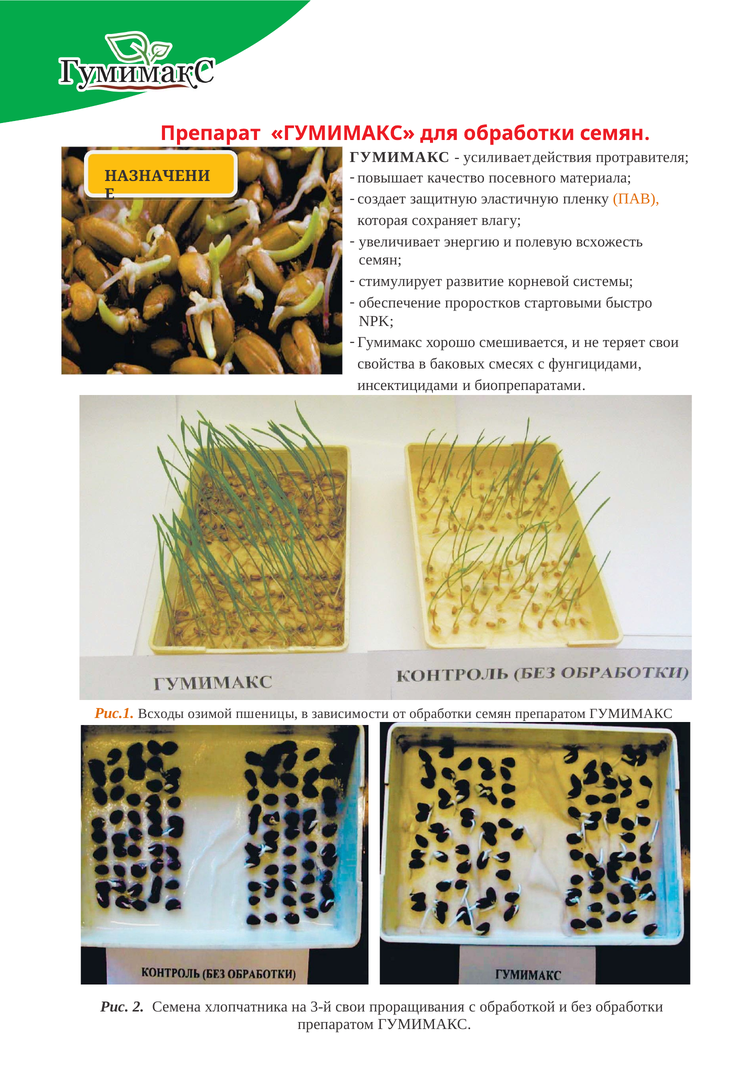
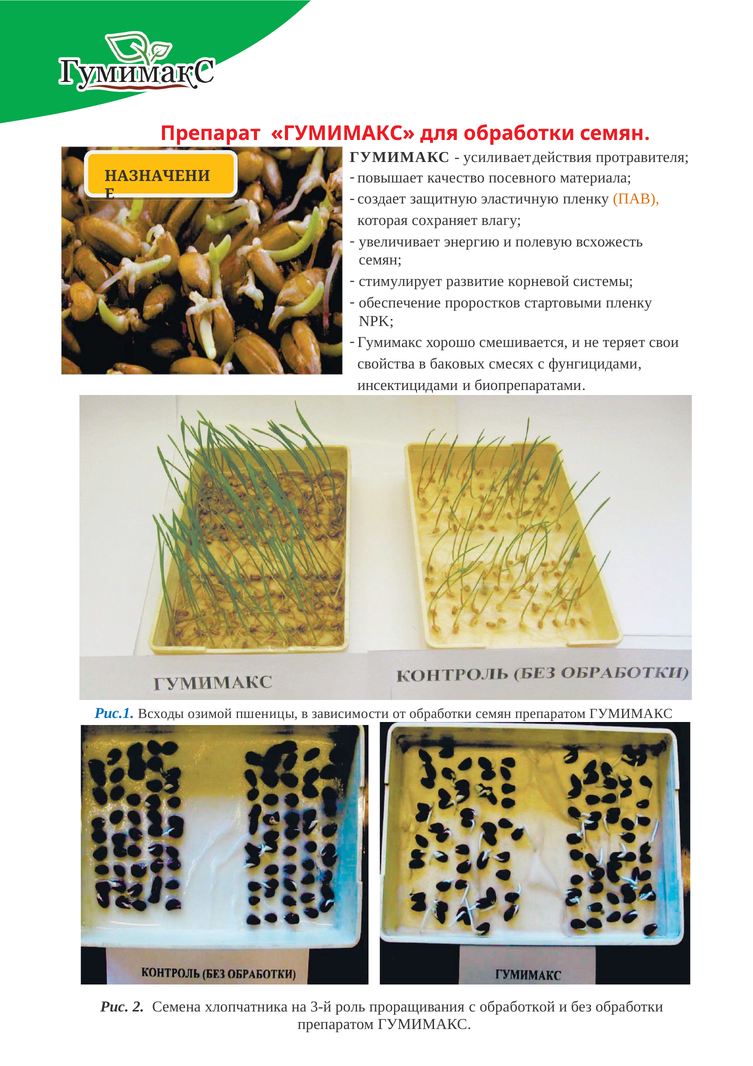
стартовыми быстро: быстро -> пленку (629, 303)
Рис.1 colour: orange -> blue (114, 713)
3-й свои: свои -> роль (350, 1007)
